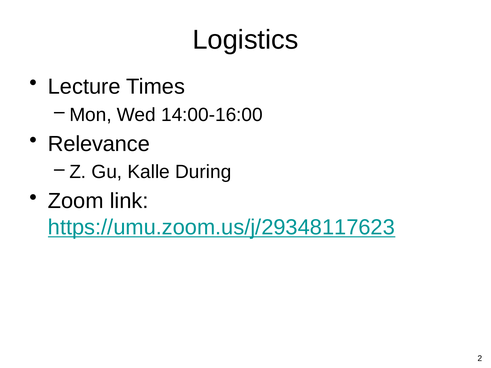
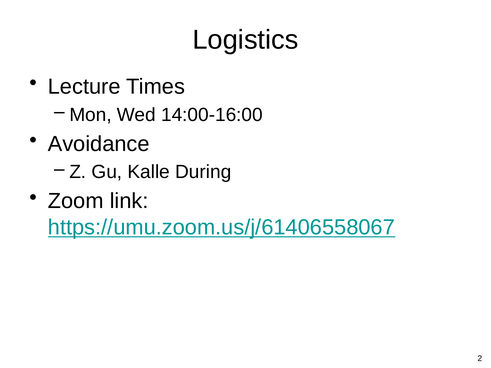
Relevance: Relevance -> Avoidance (99, 144)
https://umu.zoom.us/j/29348117623: https://umu.zoom.us/j/29348117623 -> https://umu.zoom.us/j/61406558067 (221, 227)
